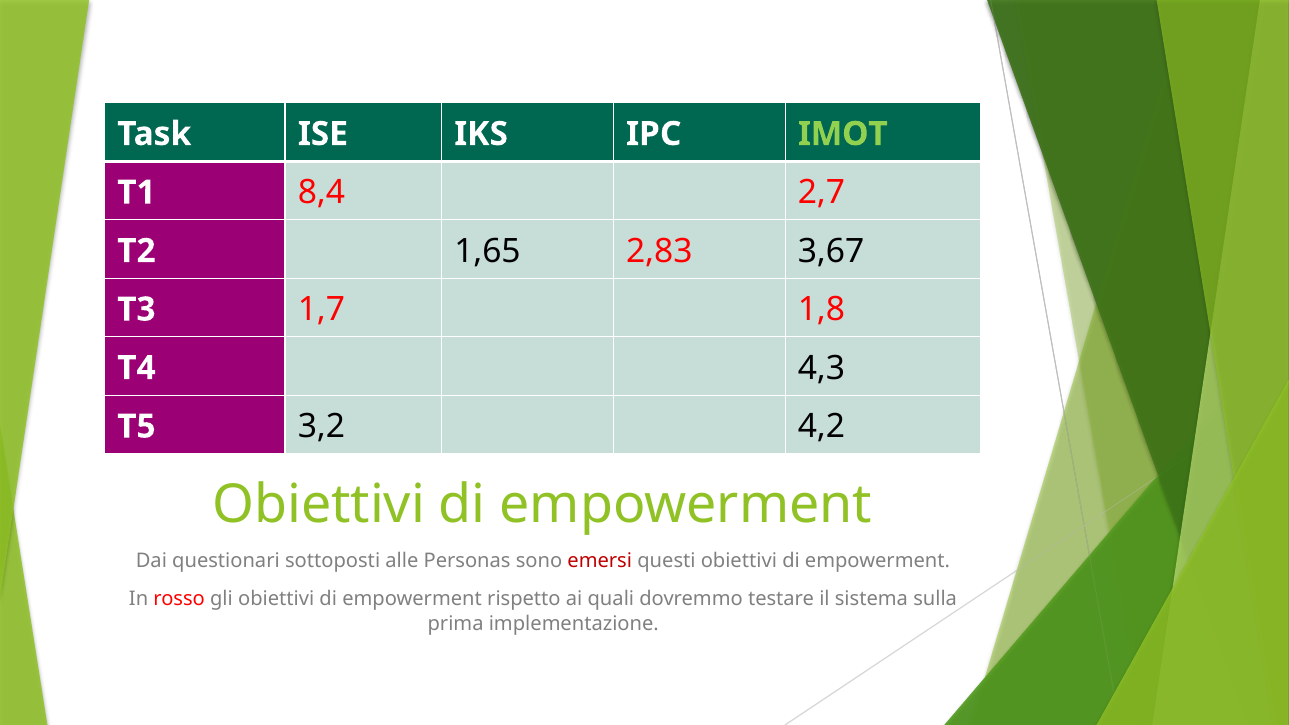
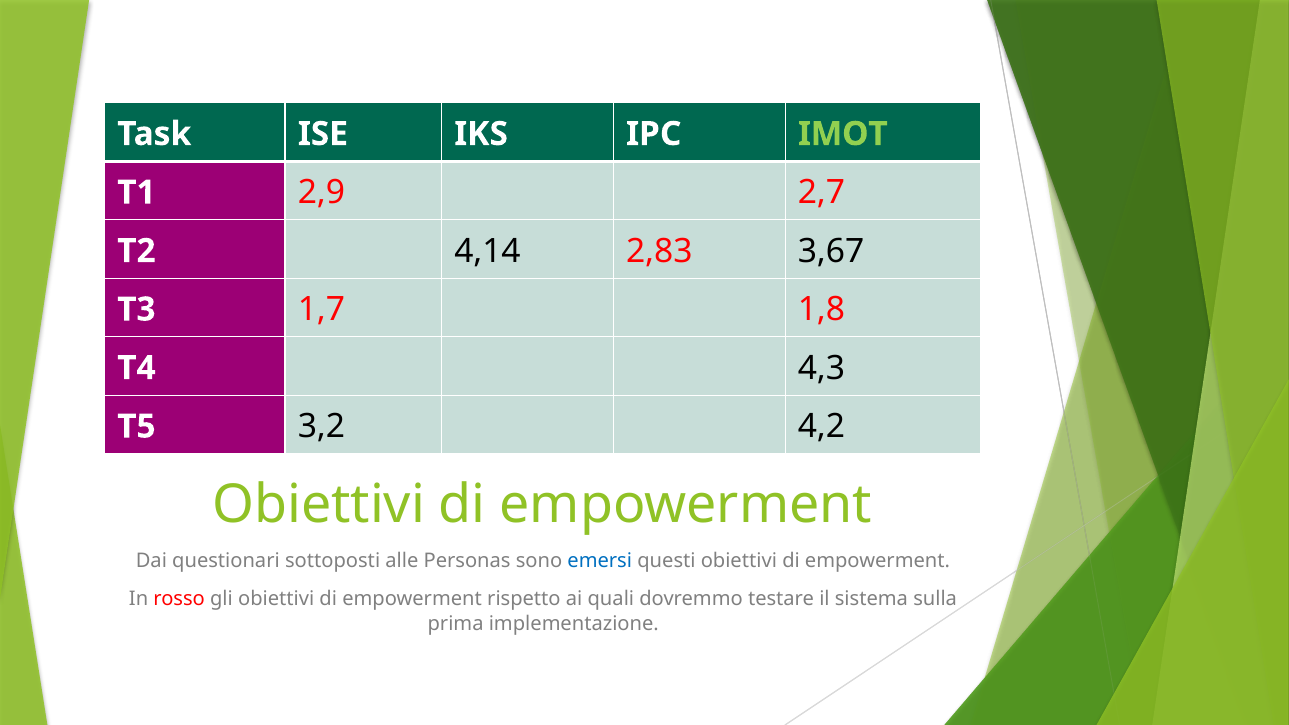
8,4: 8,4 -> 2,9 (321, 192)
1,65: 1,65 -> 4,14 (487, 251)
emersi colour: red -> blue (600, 561)
